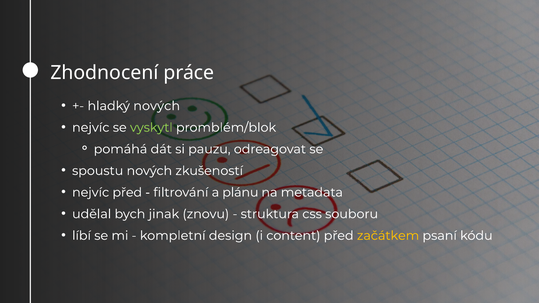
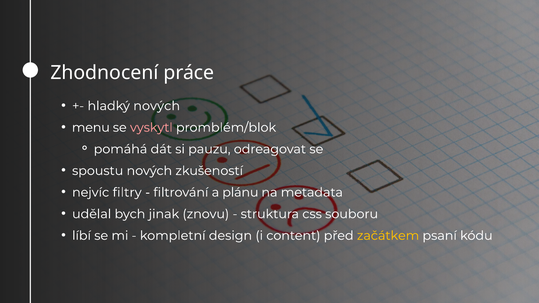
nejvíc: nejvíc -> menu (91, 128)
vyskytl colour: light green -> pink (151, 128)
nejvíc před: před -> filtry (127, 192)
